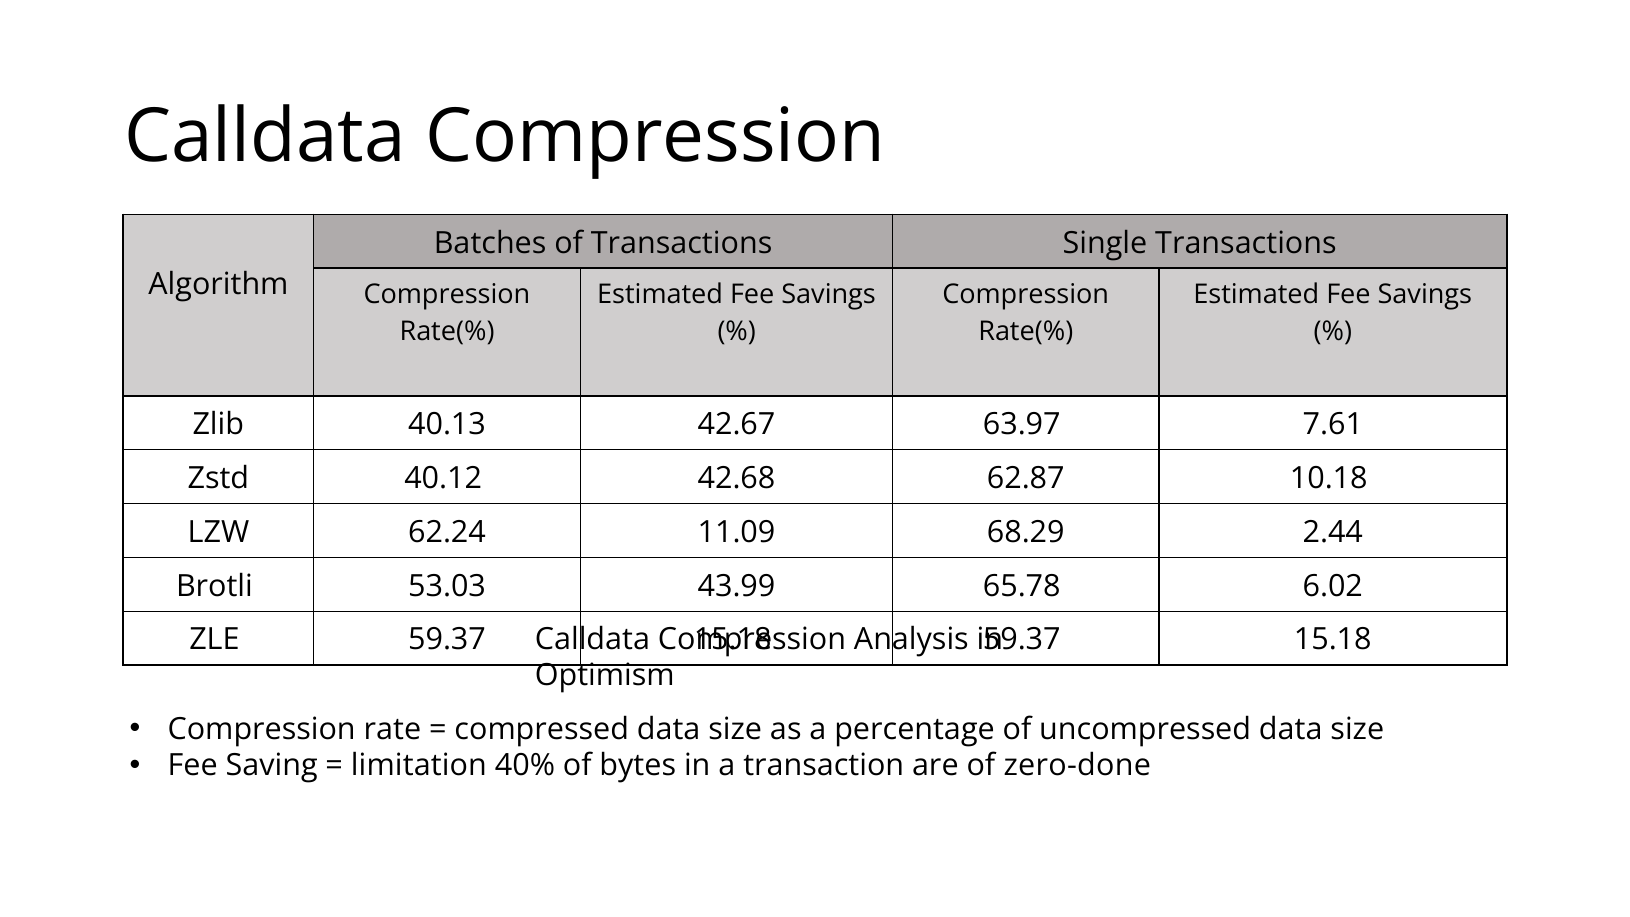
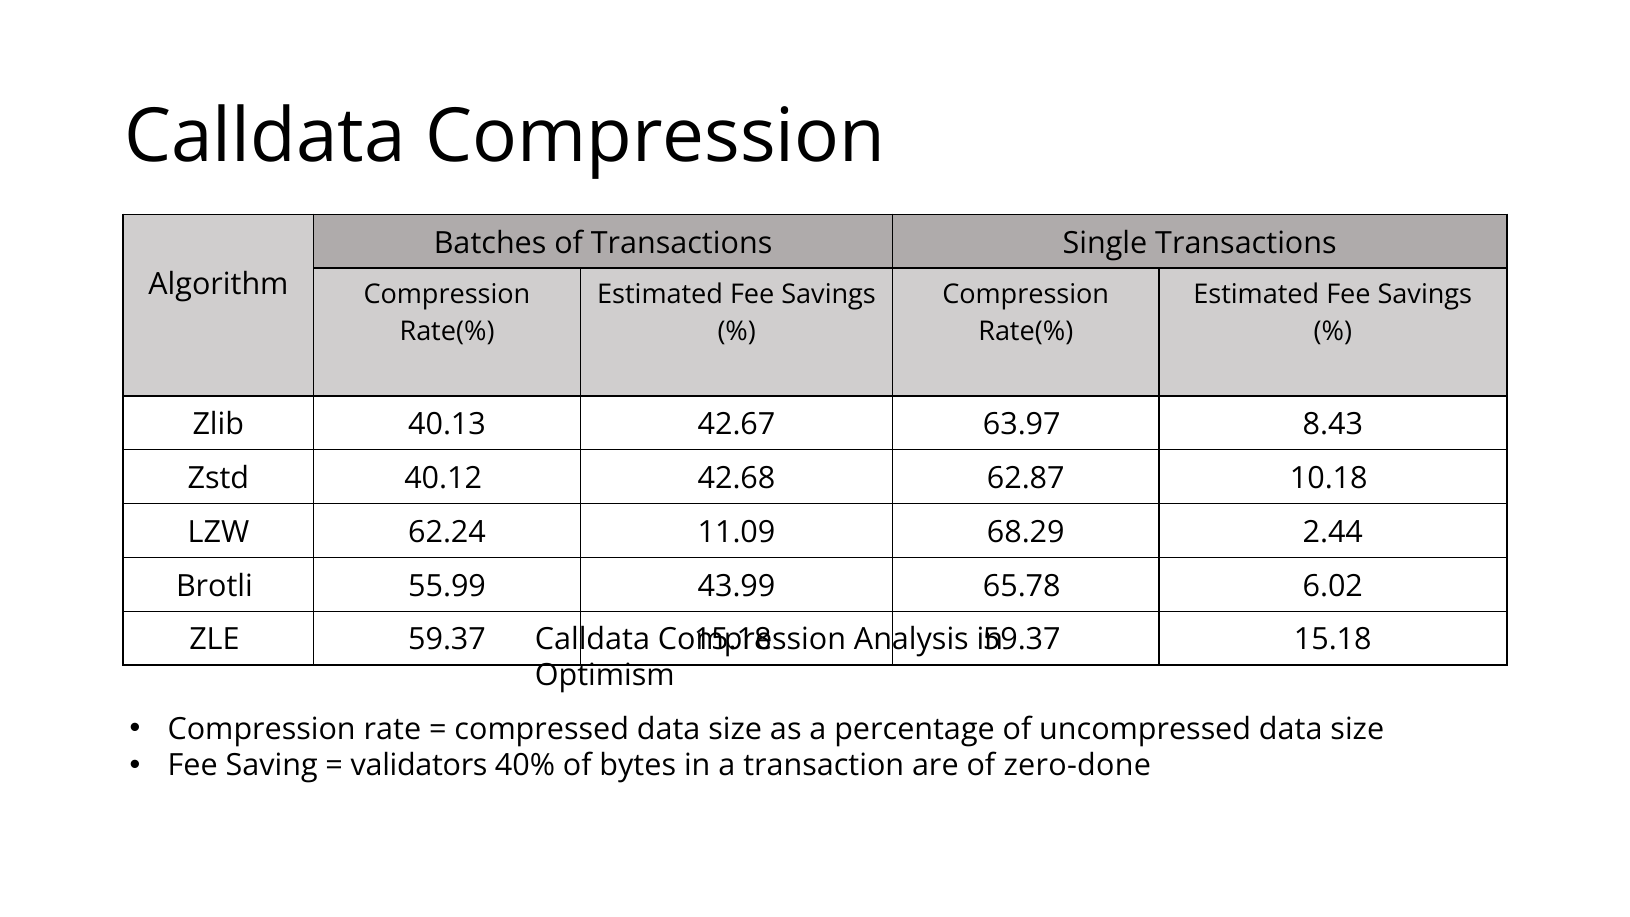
7.61: 7.61 -> 8.43 (1333, 424)
53.03: 53.03 -> 55.99 (447, 586)
limitation: limitation -> validators (419, 766)
